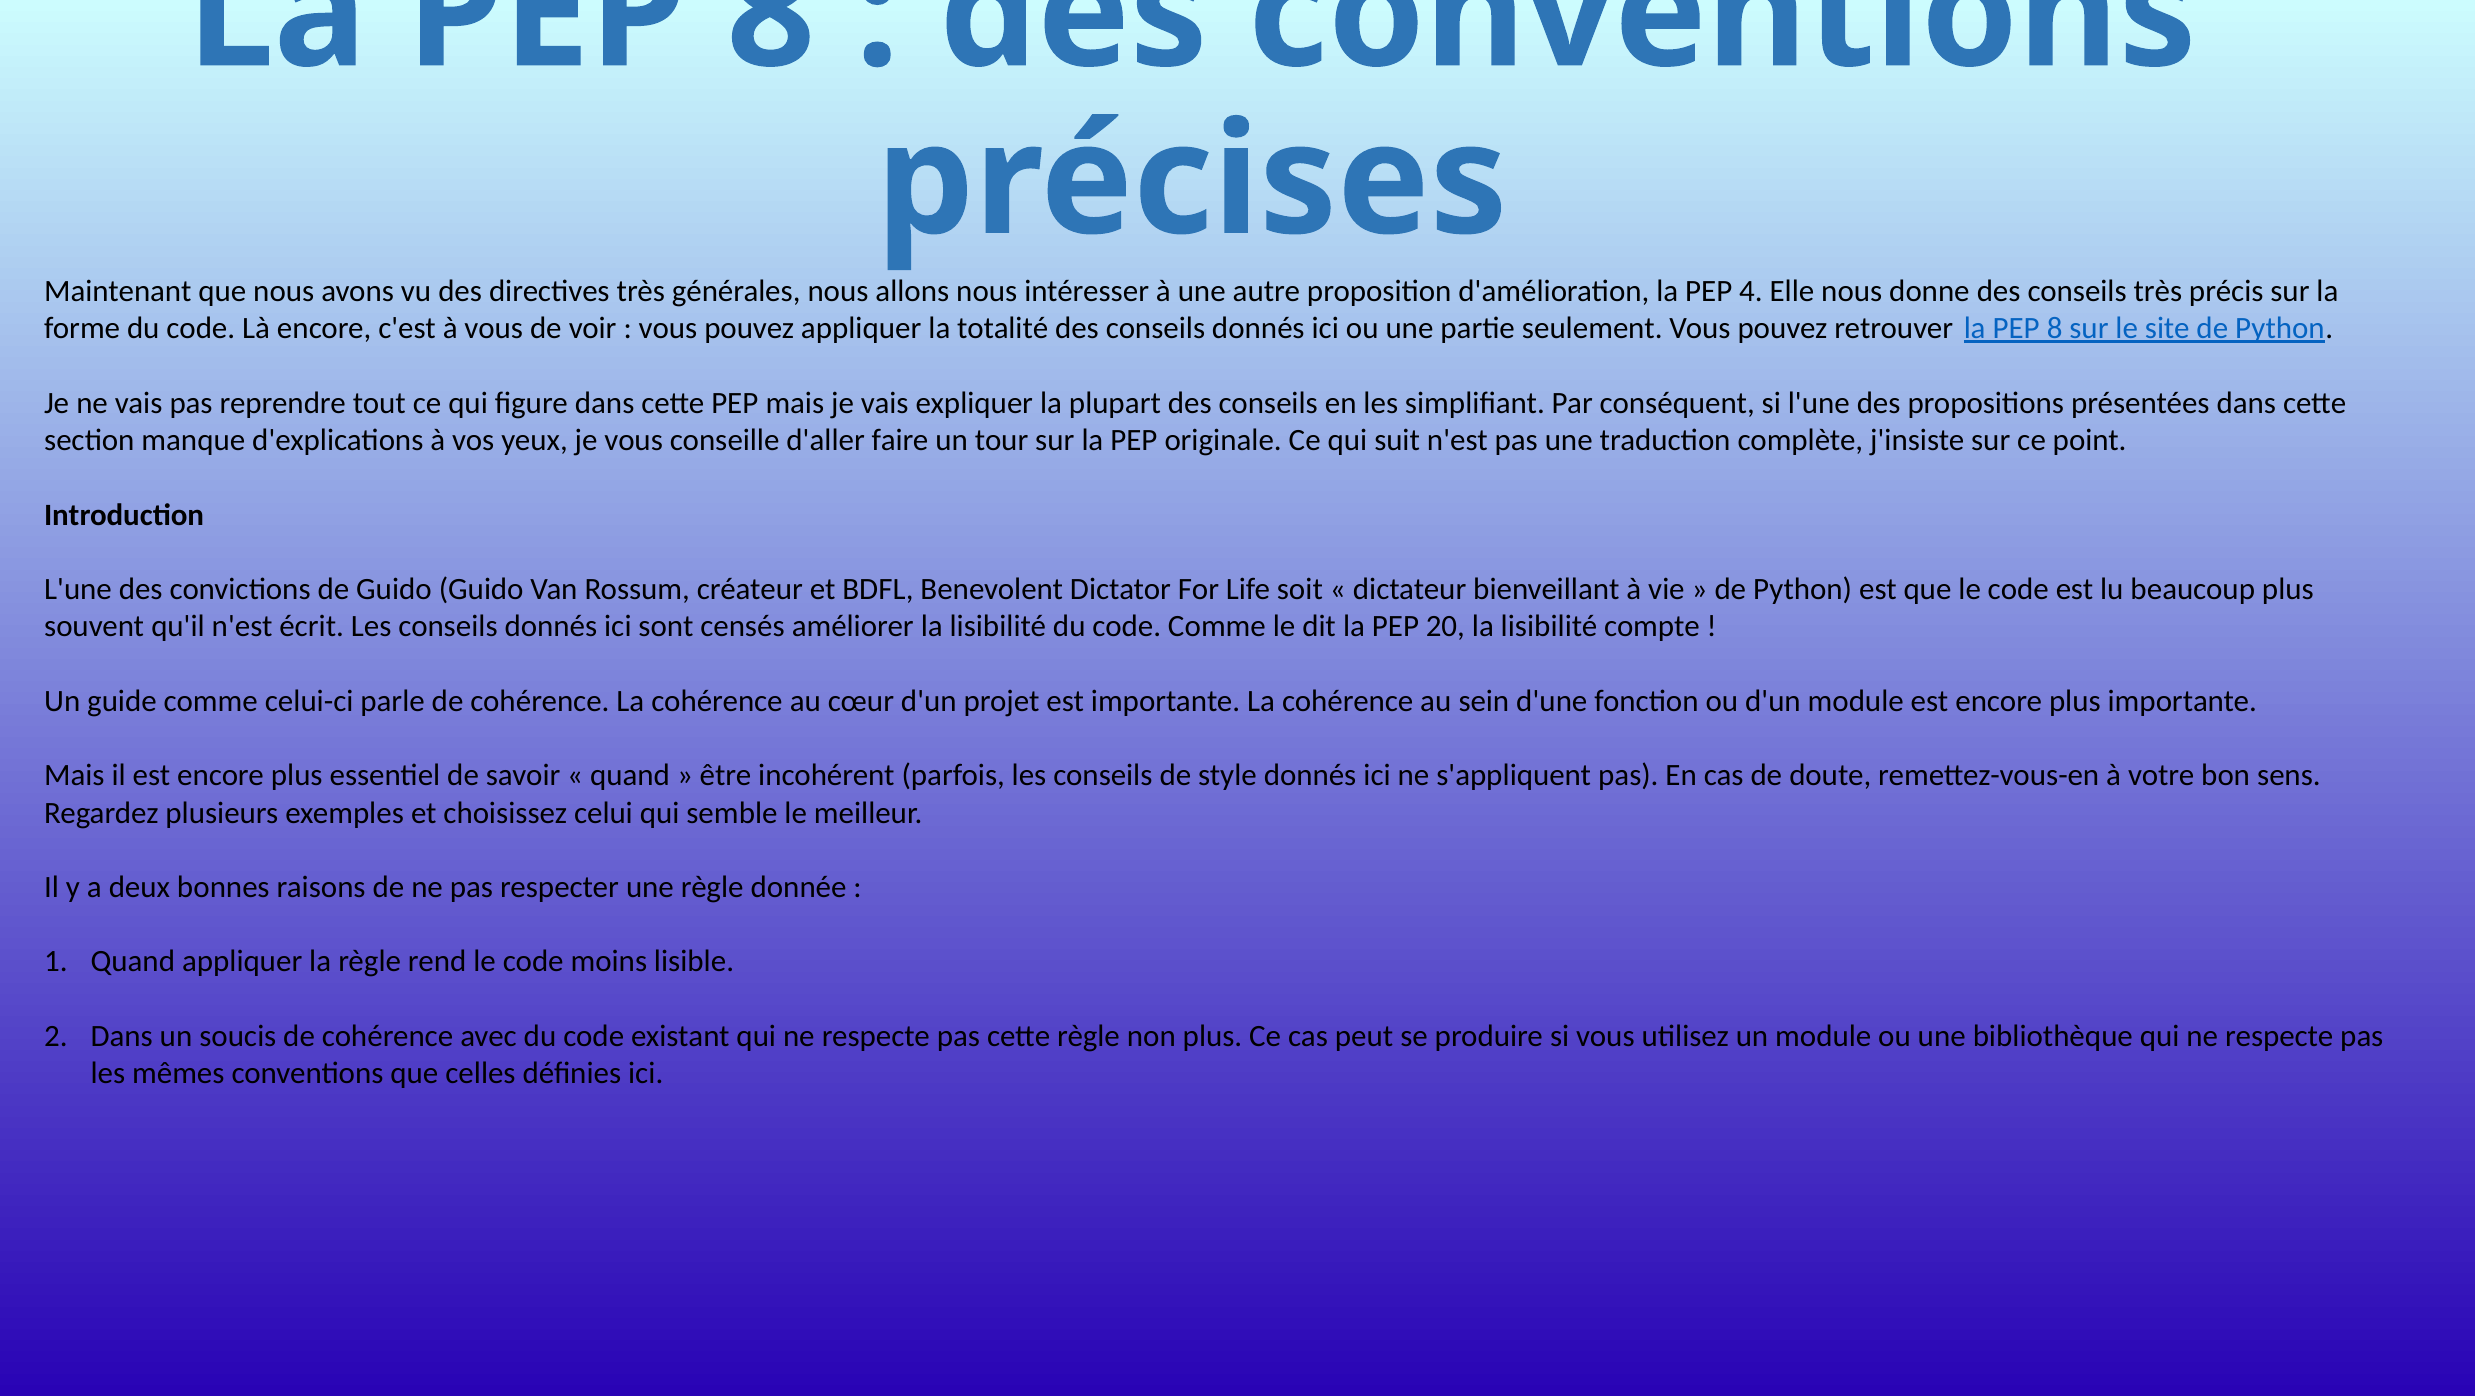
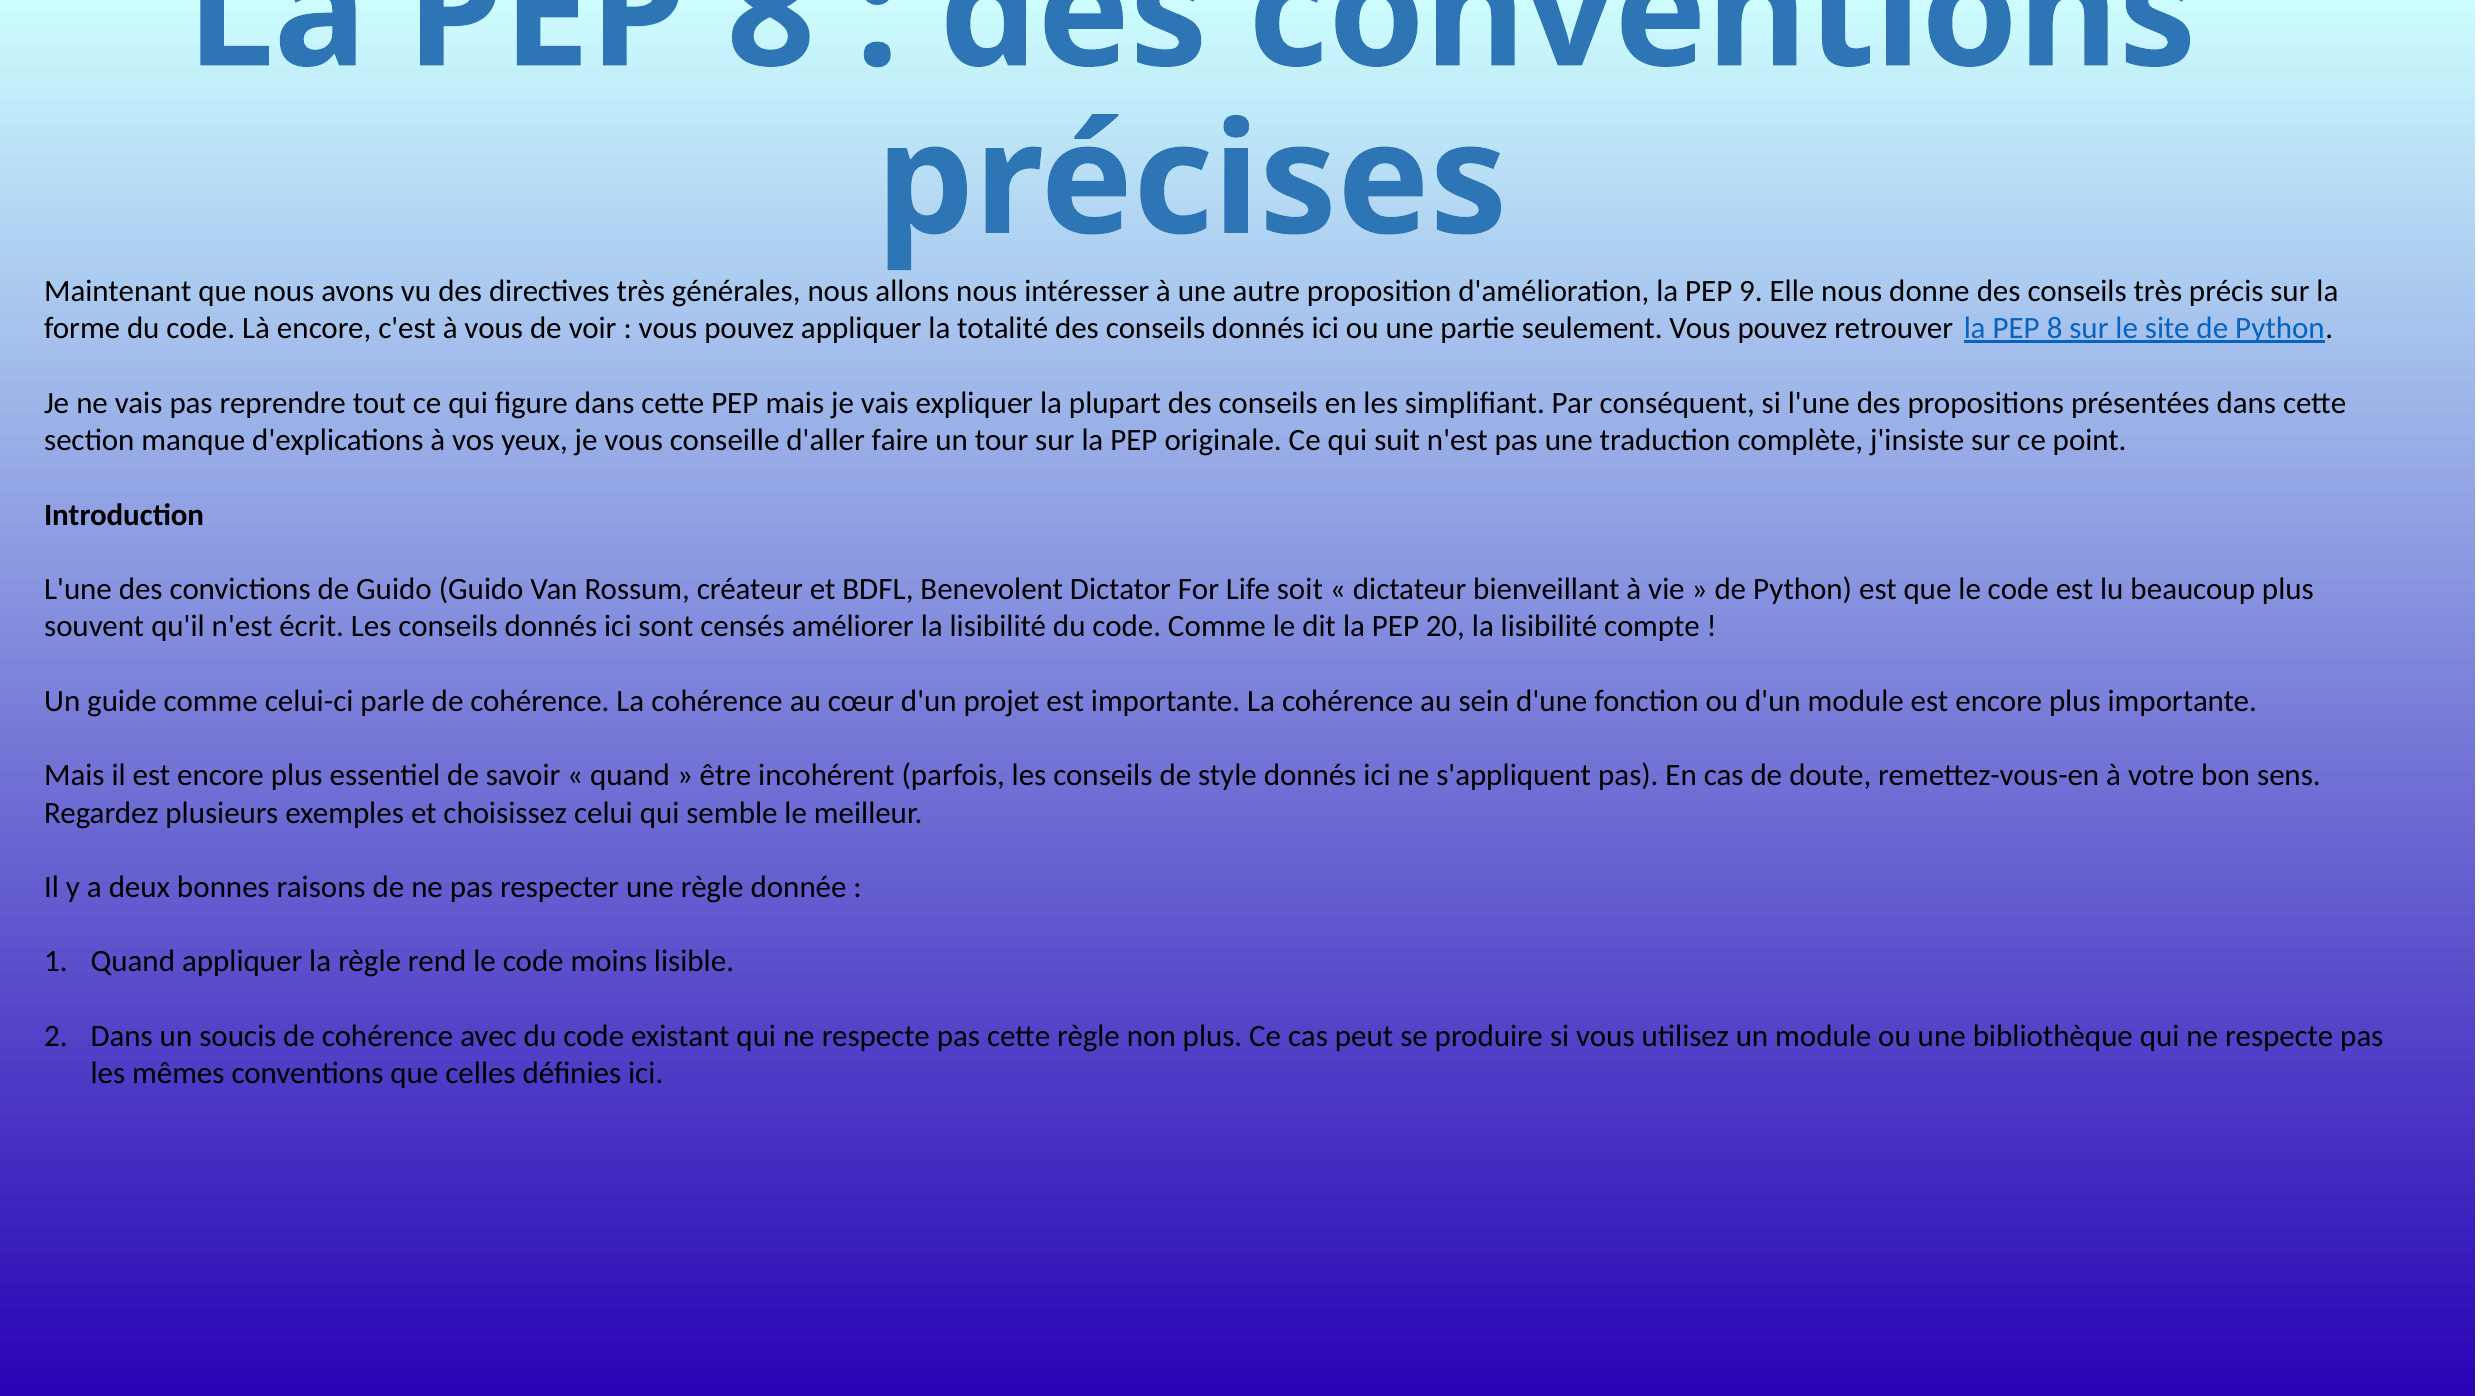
4: 4 -> 9 (1751, 291)
